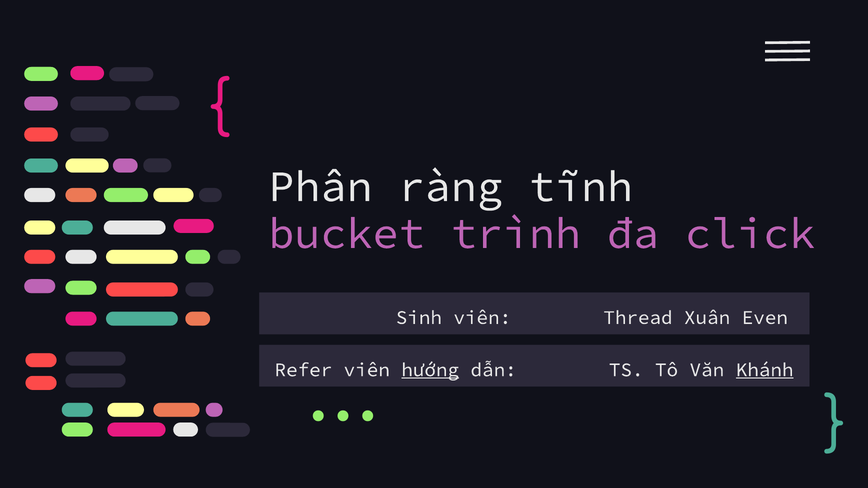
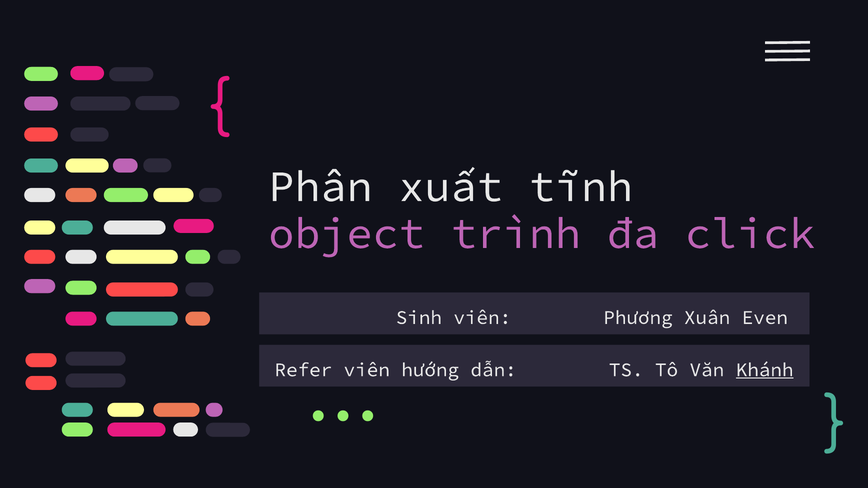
ràng: ràng -> xuất (451, 187)
bucket: bucket -> object (346, 234)
Thread: Thread -> Phương (638, 318)
hướng underline: present -> none (430, 370)
